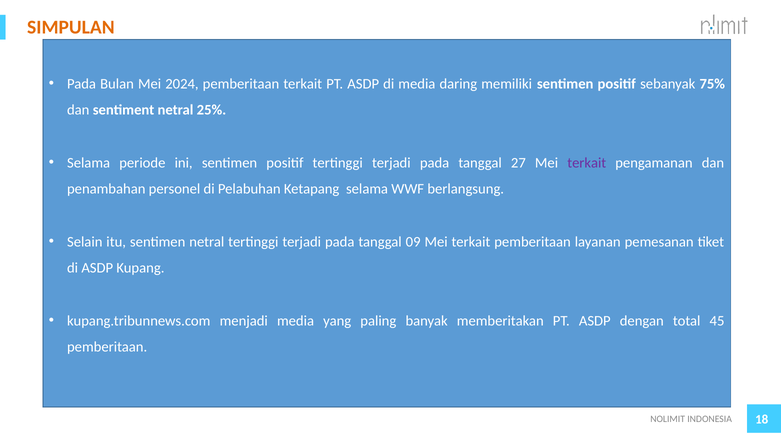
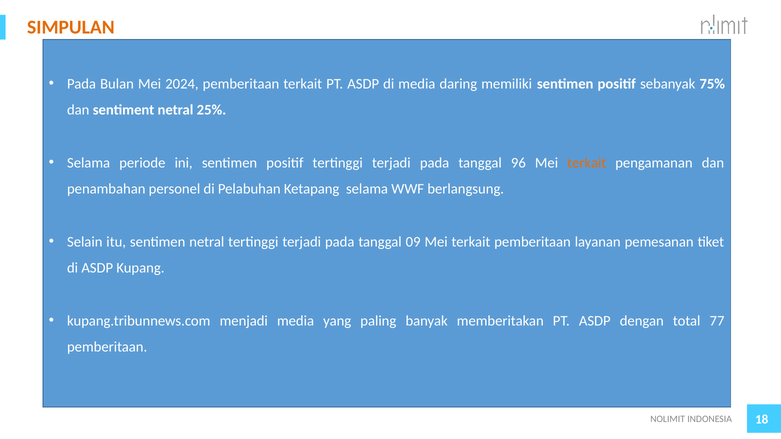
27: 27 -> 96 (518, 163)
terkait colour: purple -> orange (587, 163)
45: 45 -> 77 (717, 321)
